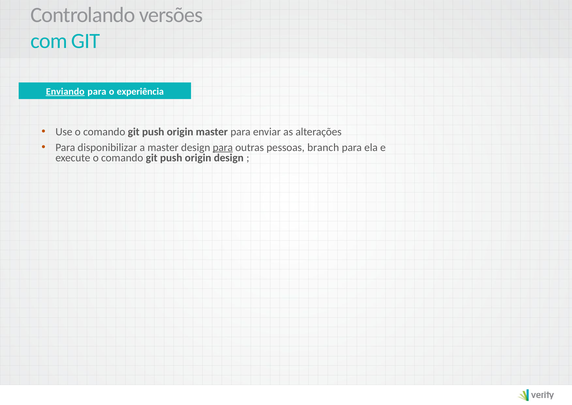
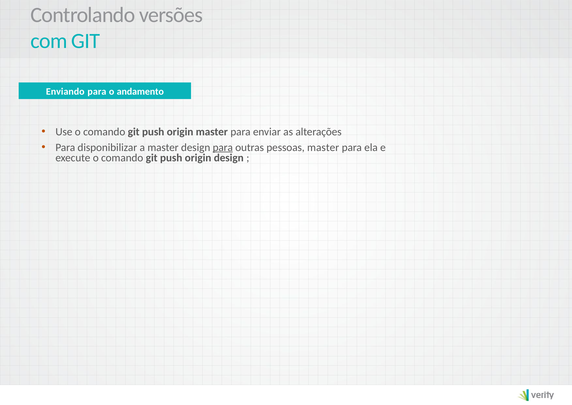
Enviando underline: present -> none (65, 91)
experiência: experiência -> andamento (140, 91)
pessoas branch: branch -> master (323, 147)
